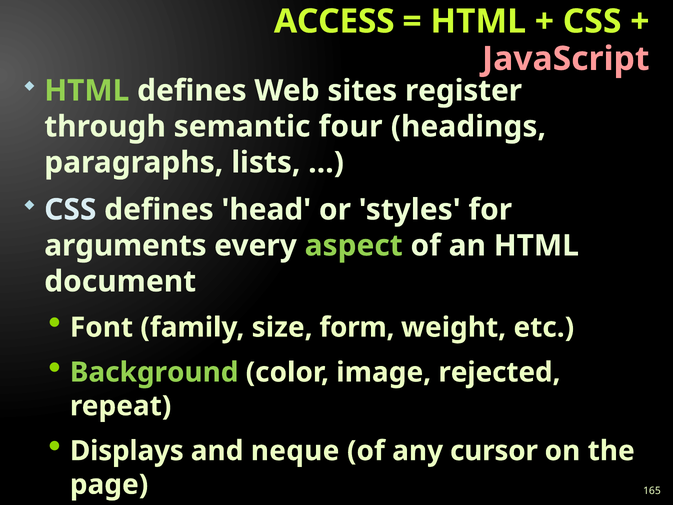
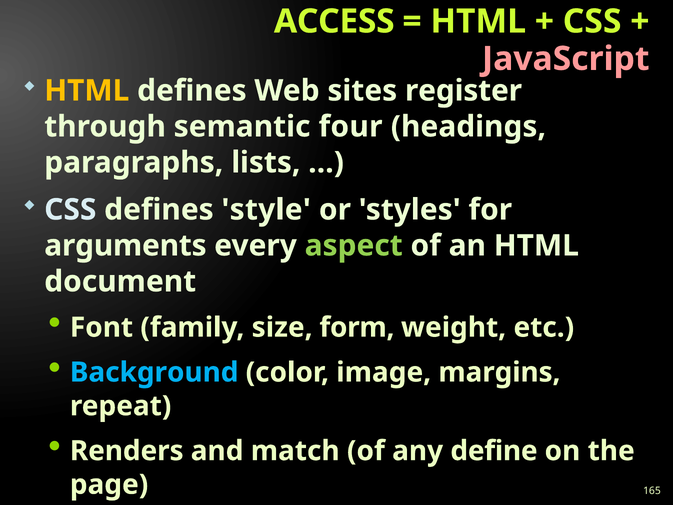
HTML colour: light green -> yellow (87, 91)
head: head -> style (266, 210)
Background colour: light green -> light blue (154, 372)
rejected: rejected -> margins (499, 372)
Displays: Displays -> Renders (127, 451)
neque: neque -> match (295, 451)
cursor: cursor -> define (494, 451)
